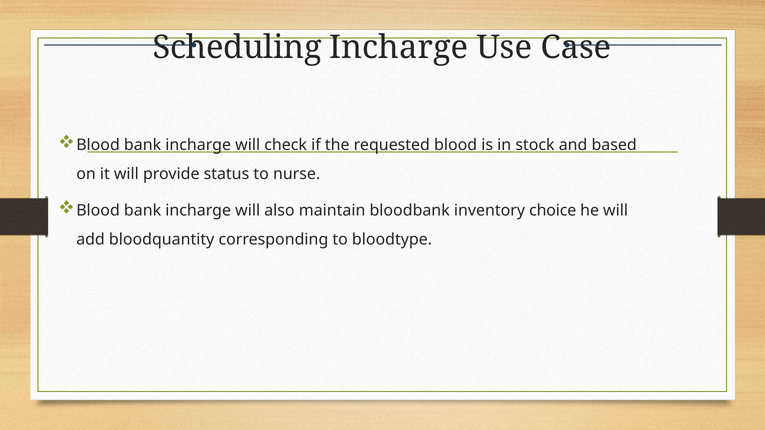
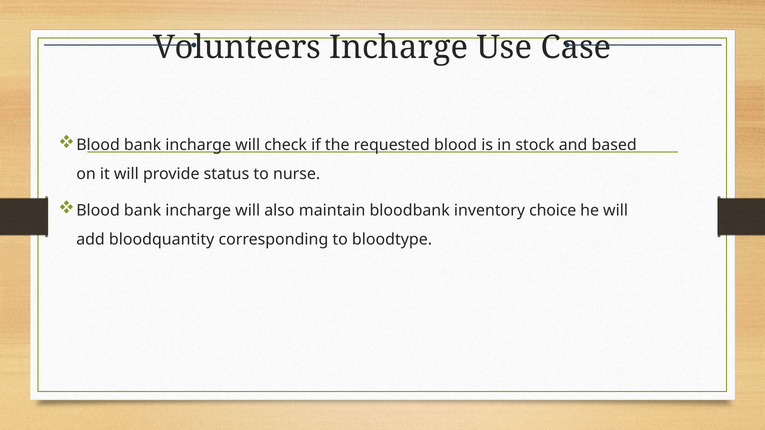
Scheduling: Scheduling -> Volunteers (237, 48)
